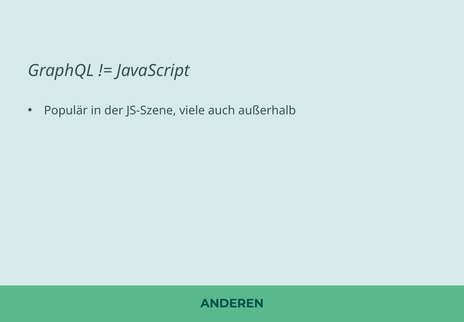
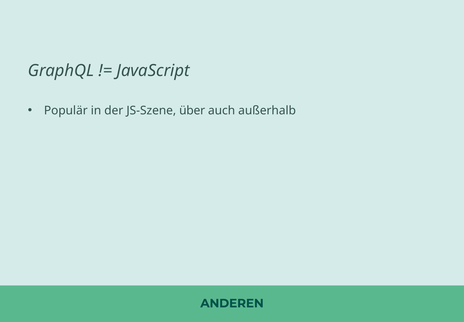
viele: viele -> über (192, 110)
